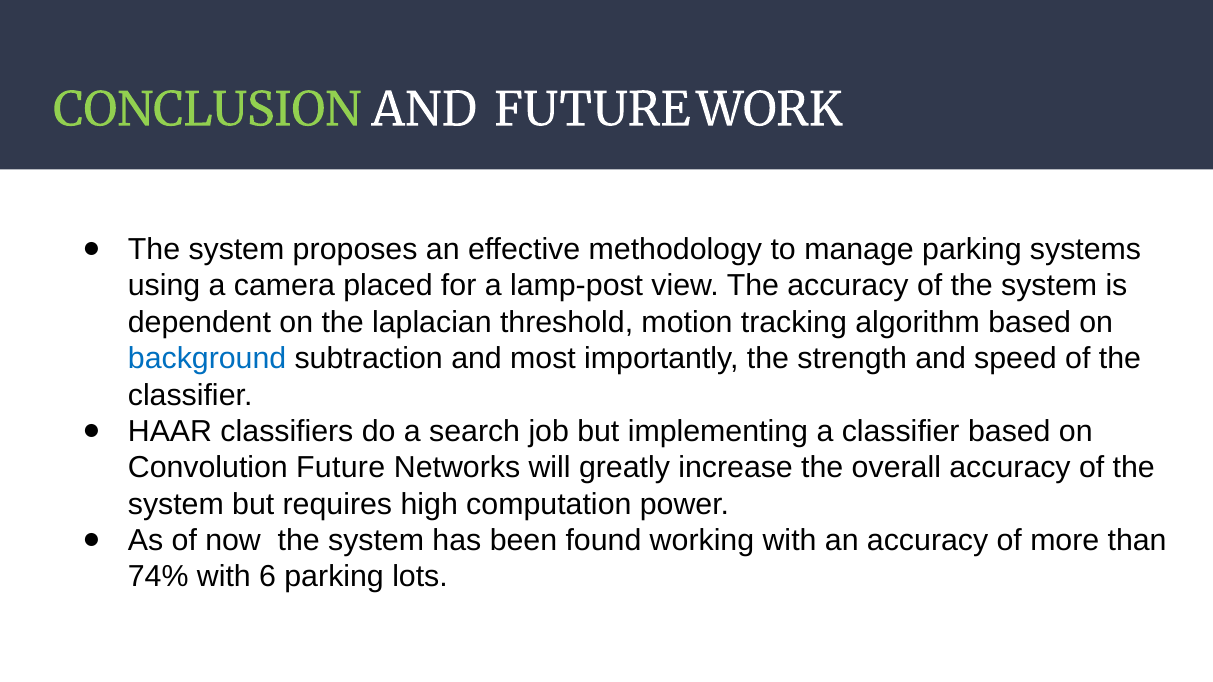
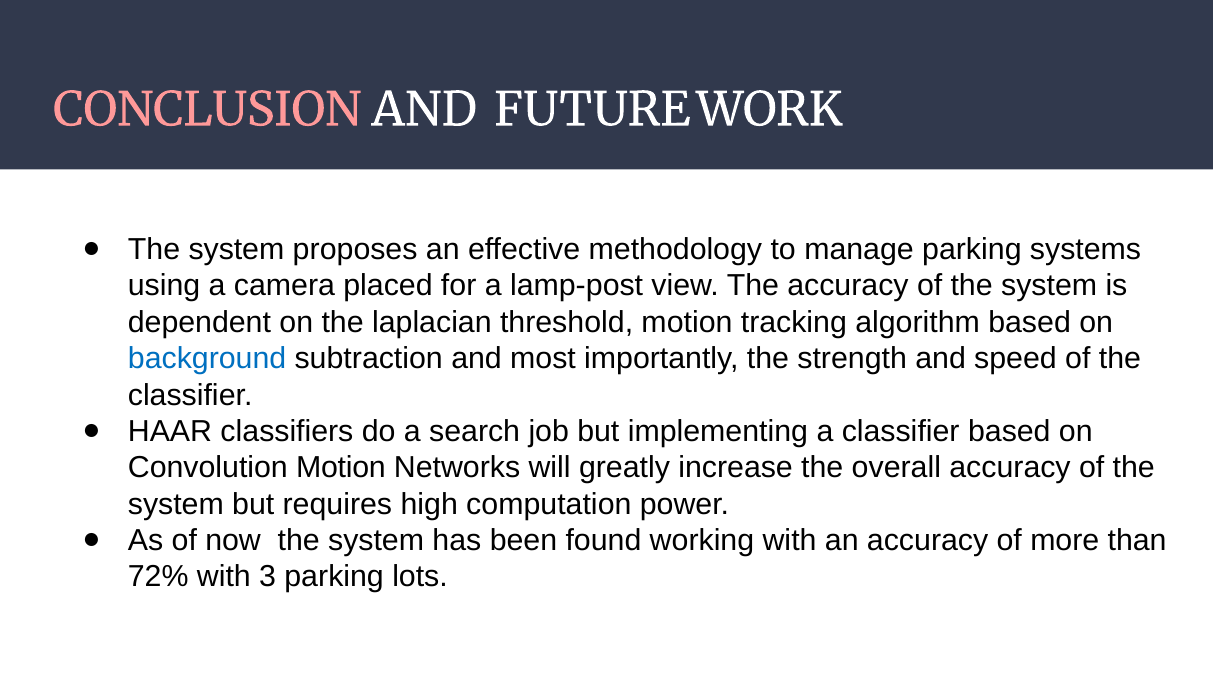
CONCLUSION colour: light green -> pink (207, 110)
Convolution Future: Future -> Motion (341, 468)
74%: 74% -> 72% (158, 577)
6: 6 -> 3 (268, 577)
